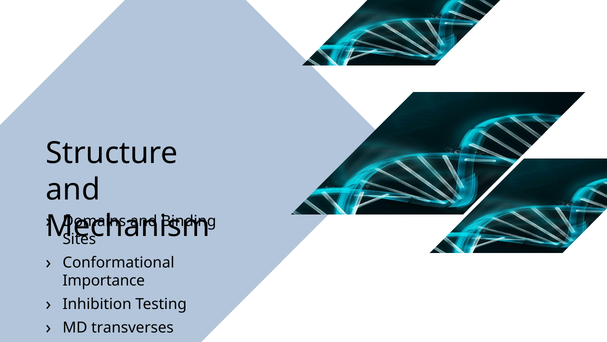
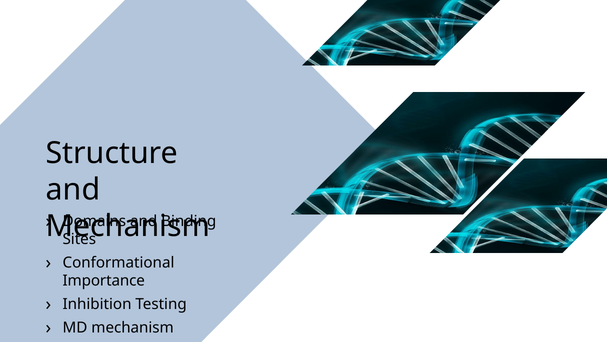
MD transverses: transverses -> mechanism (133, 327)
